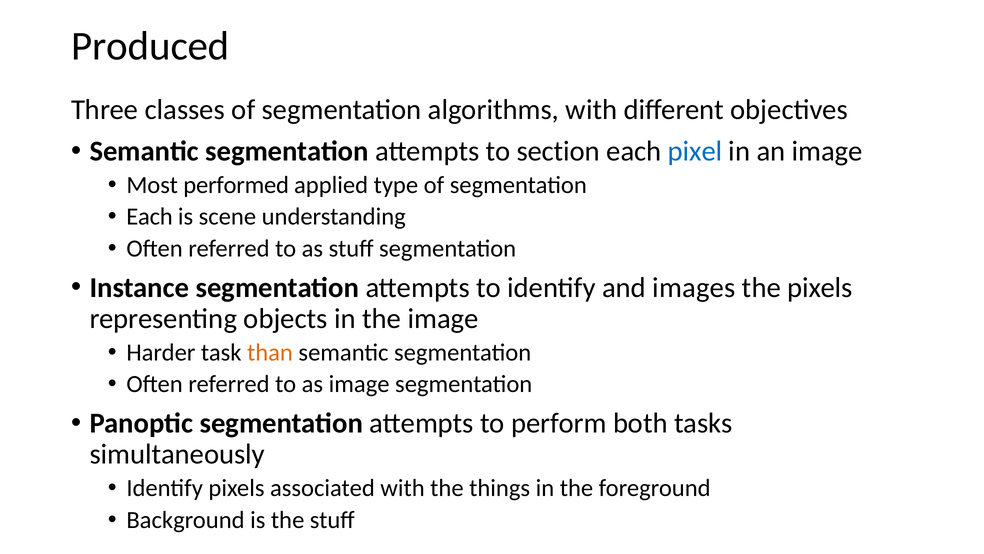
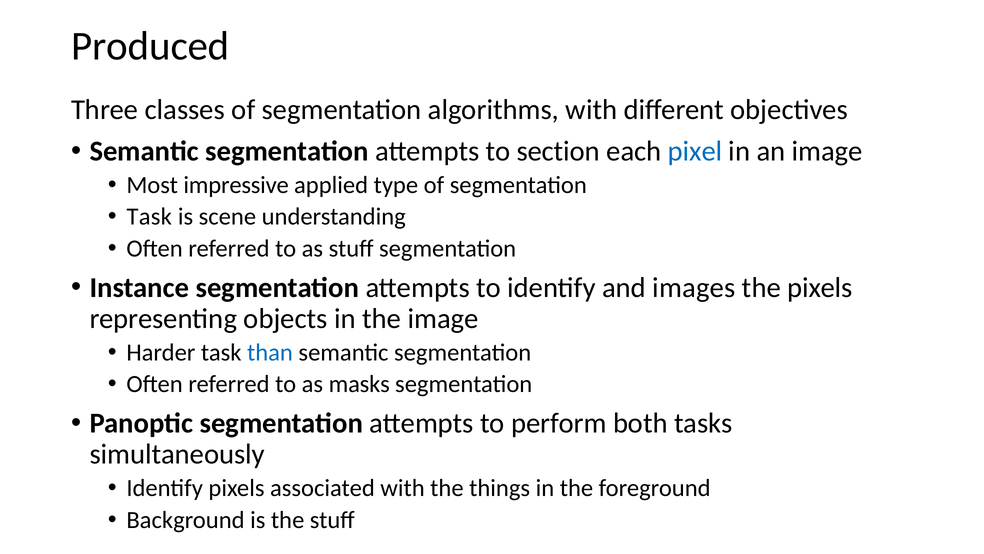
performed: performed -> impressive (236, 185)
Each: Each -> Task (149, 217)
than colour: orange -> blue (270, 352)
as image: image -> masks (359, 384)
